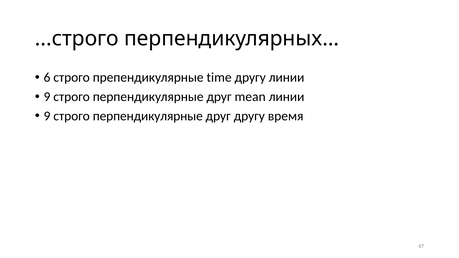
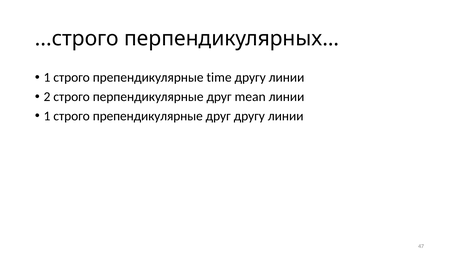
6: 6 -> 1 (47, 78)
9: 9 -> 2 (47, 97)
9: 9 -> 1 (47, 116)
перпендикулярные: перпендикулярные -> препендикулярные (148, 116)
друг другу время: время -> линии (286, 116)
